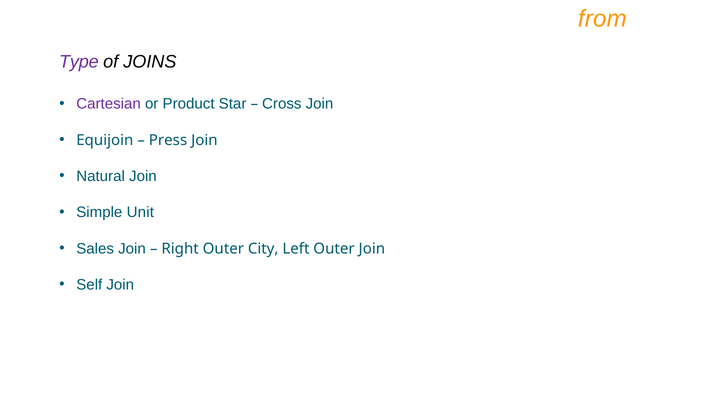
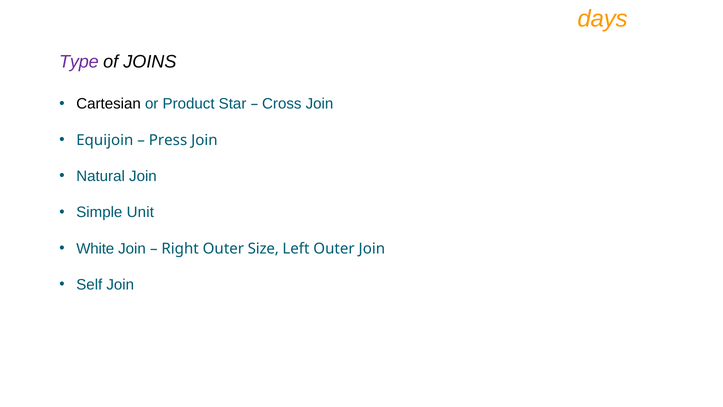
from: from -> days (603, 19)
Cartesian colour: purple -> black (109, 104)
Sales: Sales -> White (95, 248)
City: City -> Size (263, 248)
